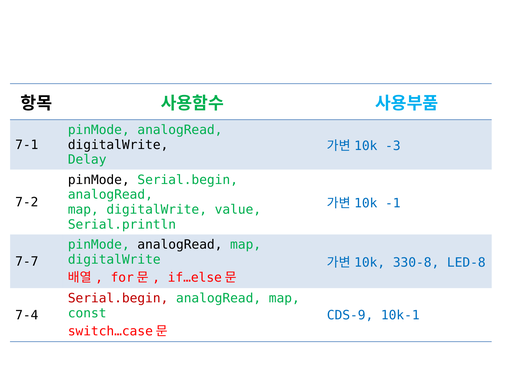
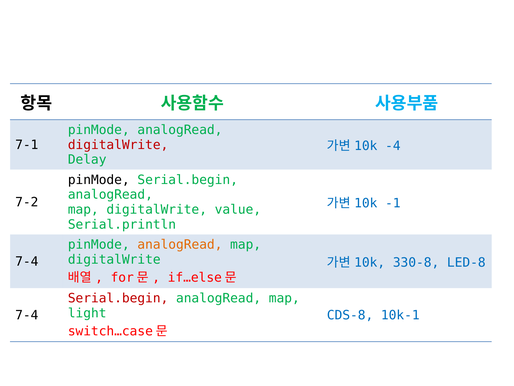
digitalWrite colour: black -> red (118, 145)
-3: -3 -> -4 (393, 146)
analogRead colour: black -> orange (180, 244)
7-7: 7-7 -> 7-4 (27, 261)
const: const -> light (87, 313)
CDS-9: CDS-9 -> CDS-8 (350, 315)
